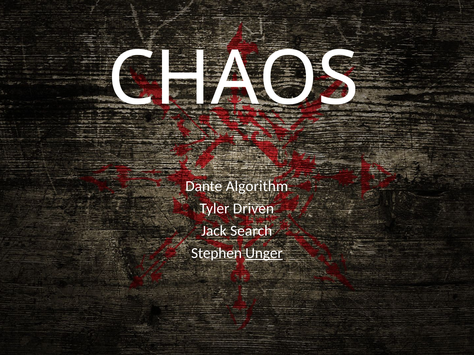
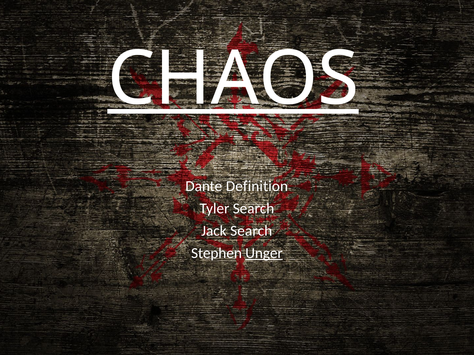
CHAOS underline: none -> present (233, 79)
Algorithm: Algorithm -> Definition (257, 186)
Tyler Driven: Driven -> Search (254, 209)
